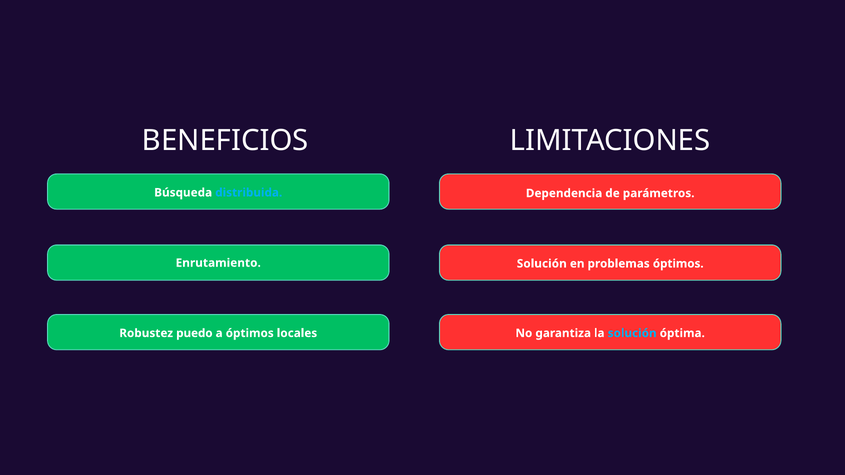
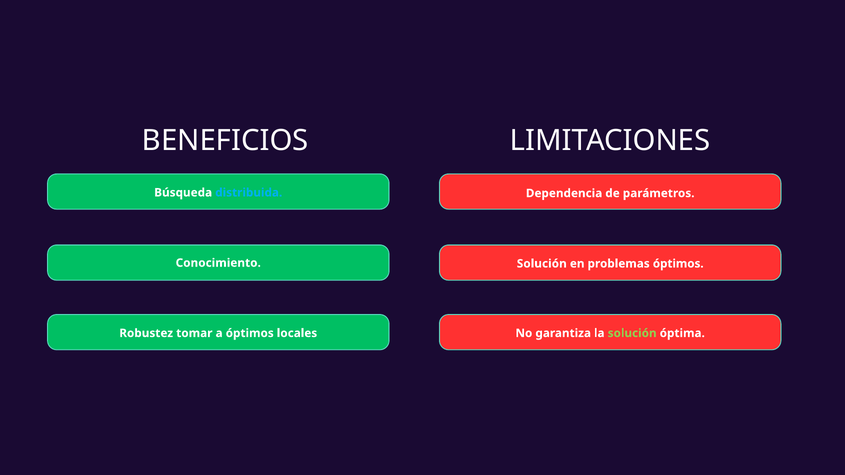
Enrutamiento: Enrutamiento -> Conocimiento (218, 263)
puedo: puedo -> tomar (194, 333)
solución colour: light blue -> light green (632, 333)
